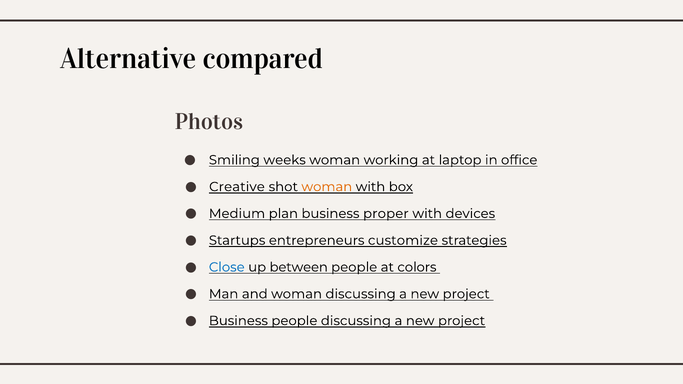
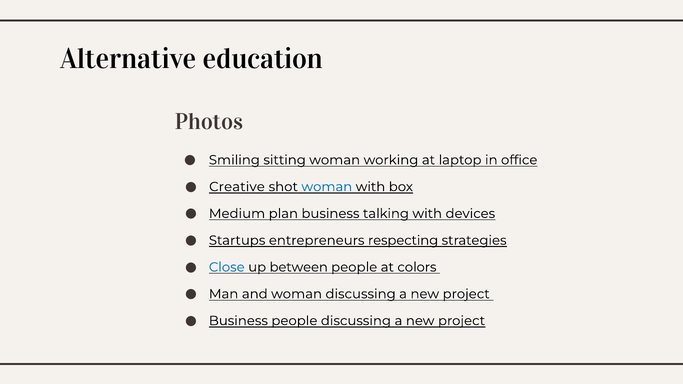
compared: compared -> education (263, 59)
weeks: weeks -> sitting (285, 160)
woman colour: orange -> blue (327, 187)
proper: proper -> talking (386, 214)
customize: customize -> respecting (403, 241)
